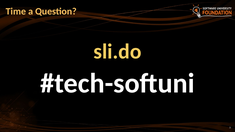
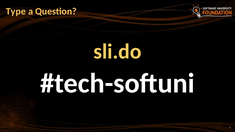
Time: Time -> Type (16, 11)
